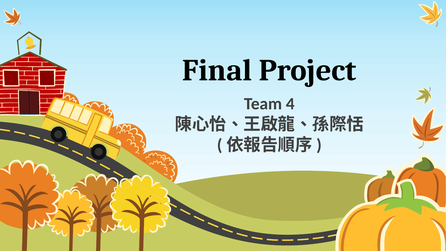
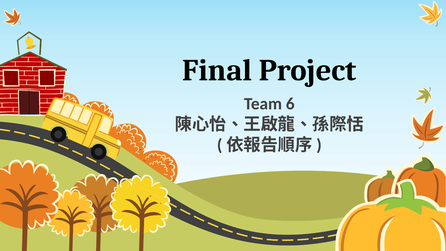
4: 4 -> 6 (290, 104)
